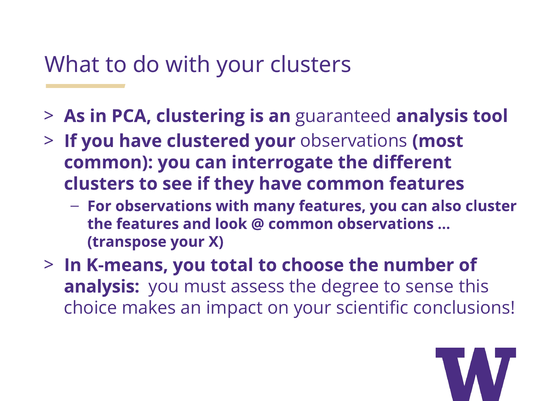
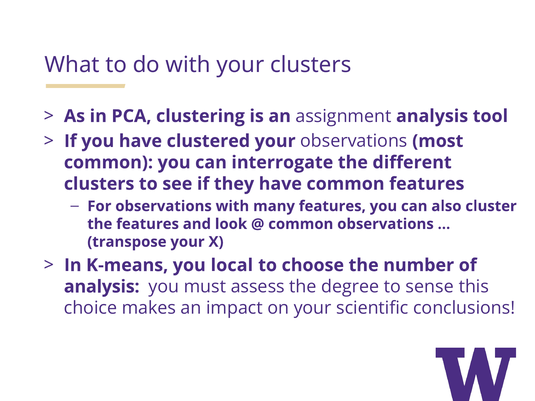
guaranteed: guaranteed -> assignment (344, 116)
total: total -> local (232, 265)
